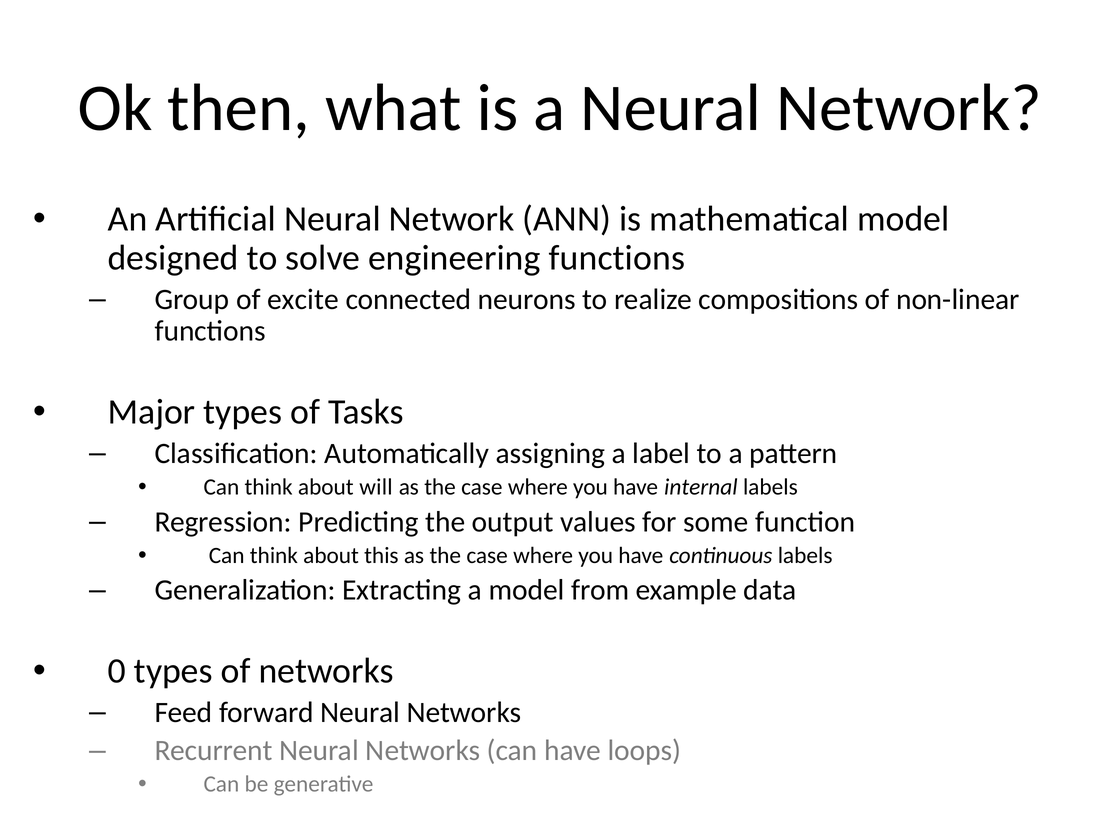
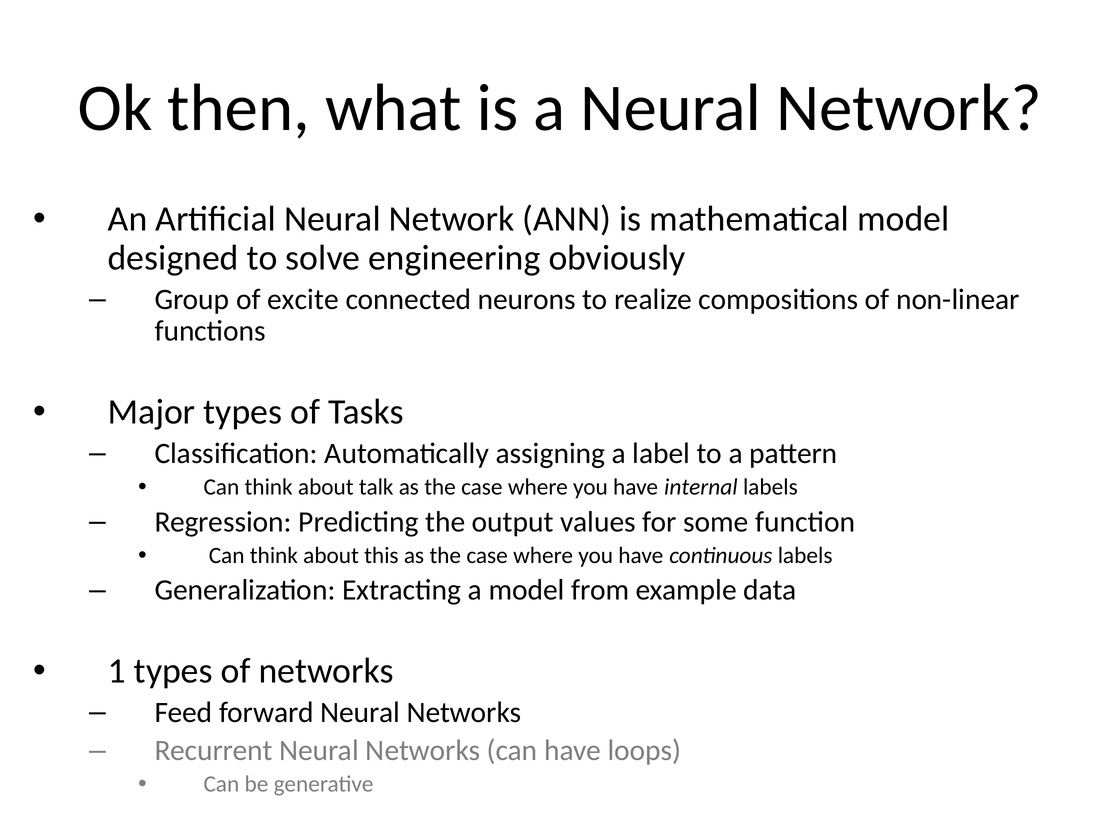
engineering functions: functions -> obviously (617, 258)
will: will -> talk (376, 487)
0: 0 -> 1 (117, 671)
